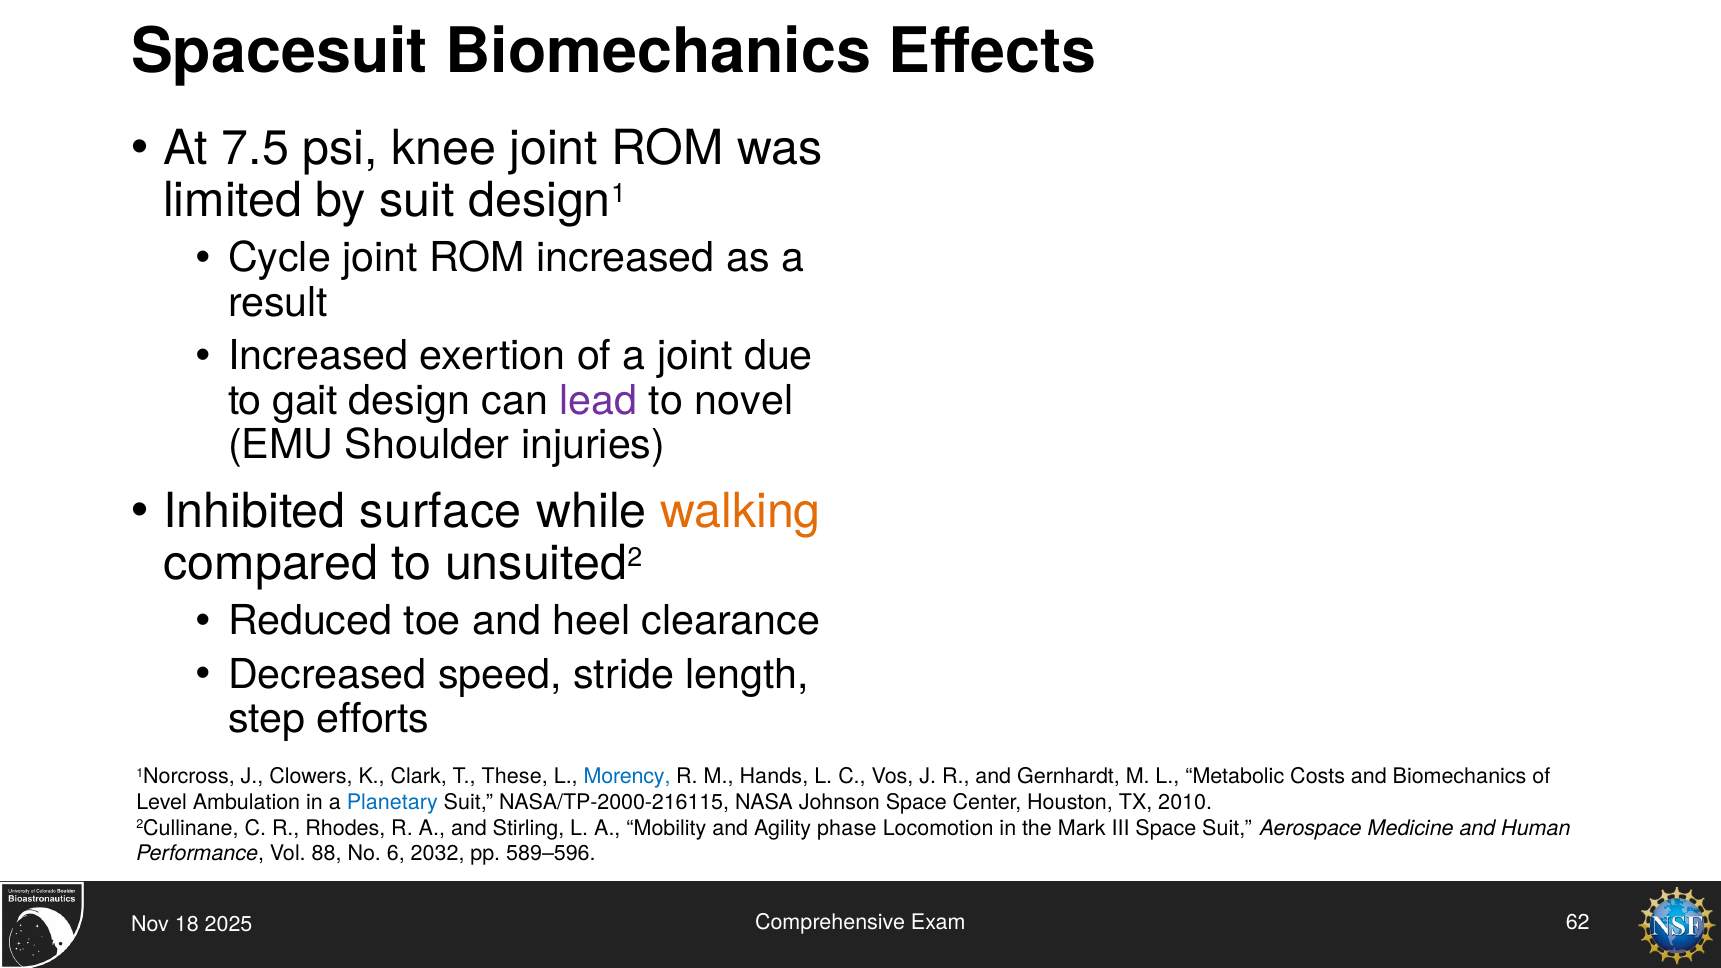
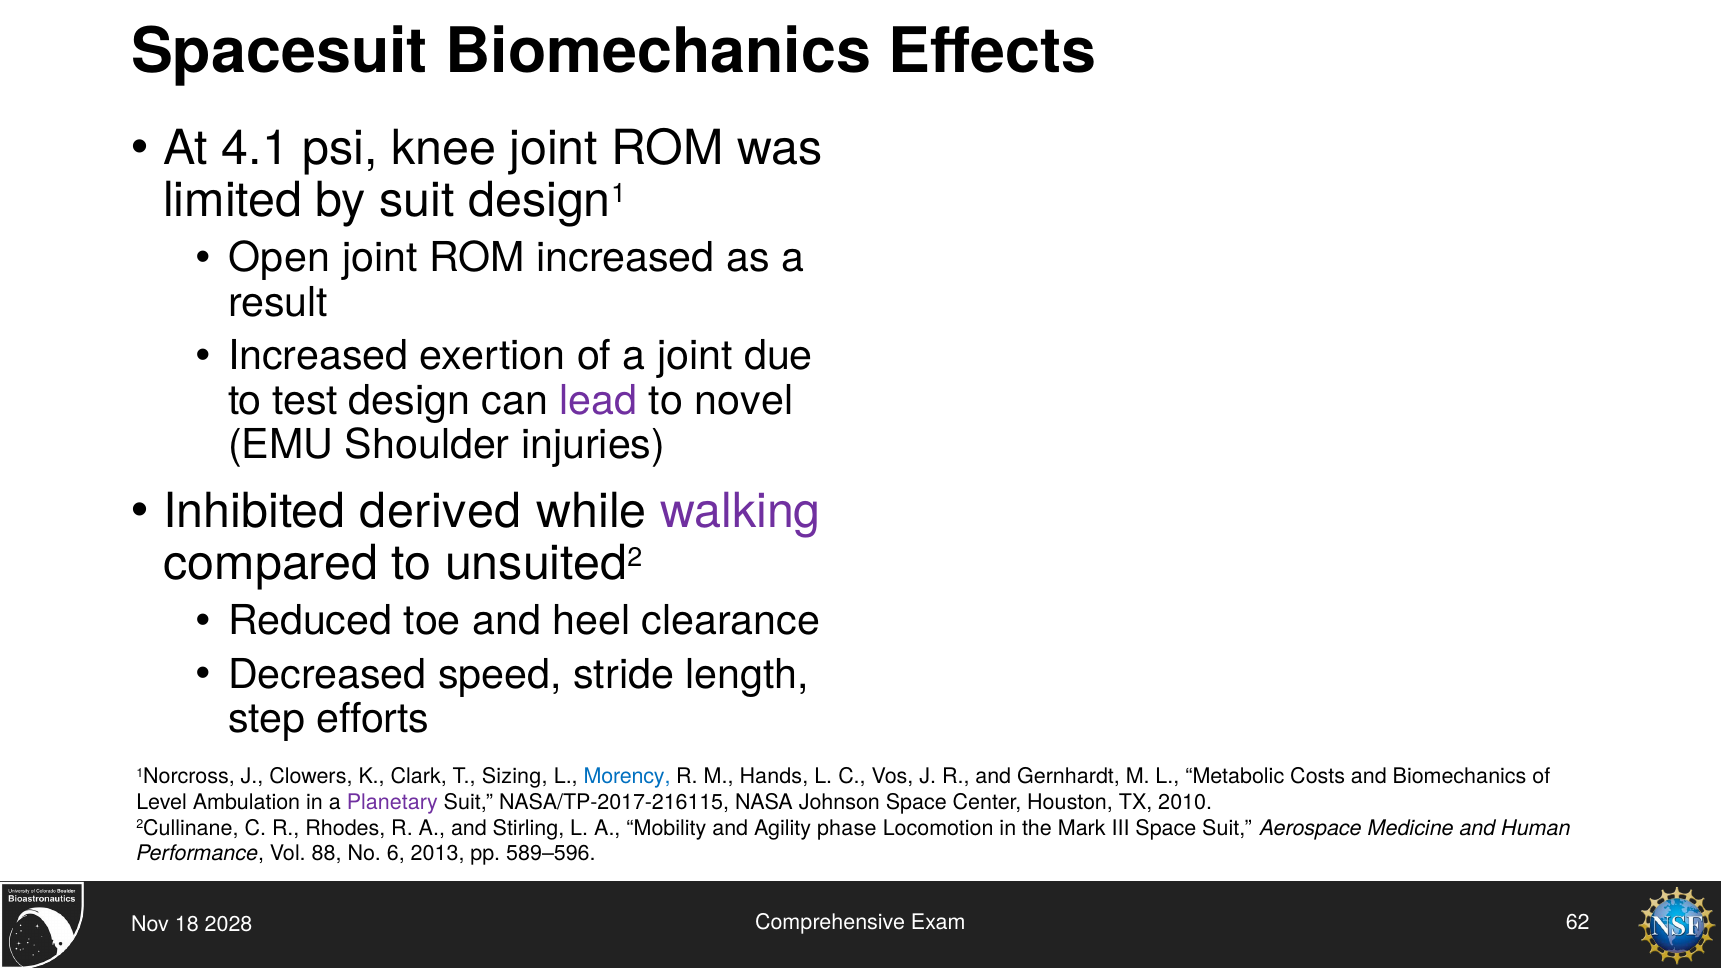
7.5: 7.5 -> 4.1 (255, 148)
Cycle: Cycle -> Open (279, 258)
gait: gait -> test (306, 401)
surface: surface -> derived (441, 511)
walking colour: orange -> purple (741, 511)
These: These -> Sizing (515, 776)
Planetary colour: blue -> purple (392, 802)
NASA/TP-2000-216115: NASA/TP-2000-216115 -> NASA/TP-2017-216115 (614, 802)
2032: 2032 -> 2013 (438, 854)
2025: 2025 -> 2028 (229, 924)
